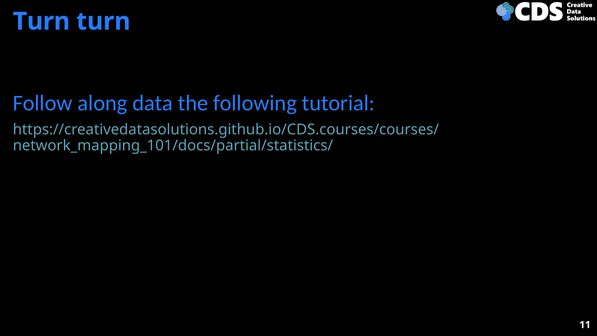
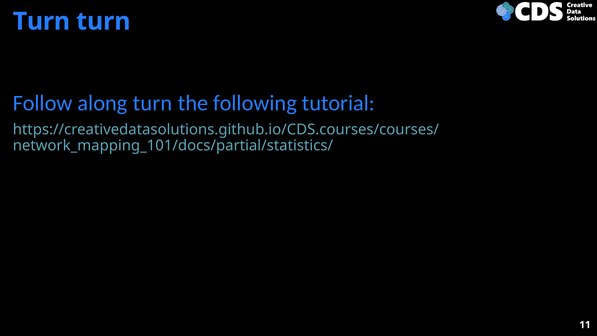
along data: data -> turn (153, 103)
